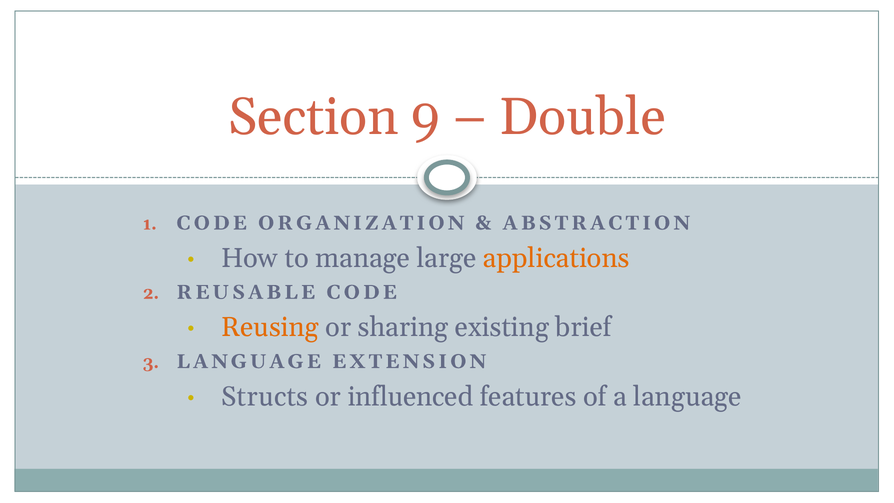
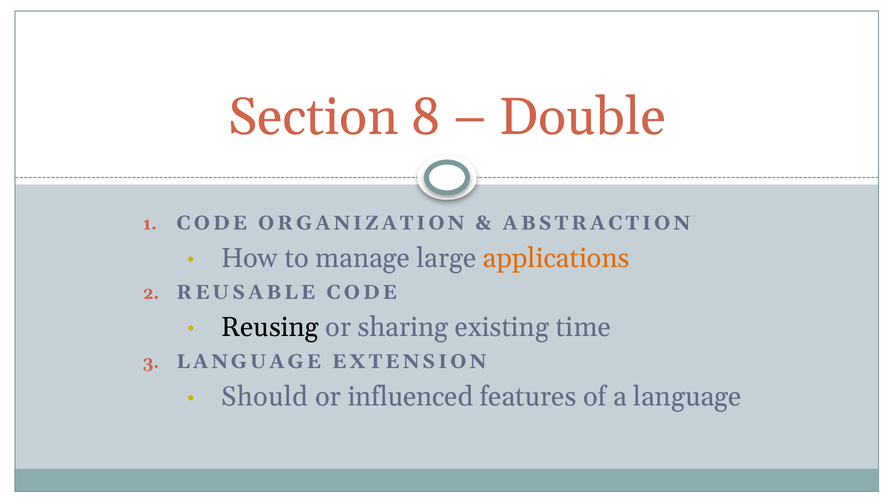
9: 9 -> 8 (426, 117)
Reusing colour: orange -> black (270, 327)
brief: brief -> time (583, 327)
Structs: Structs -> Should (265, 396)
